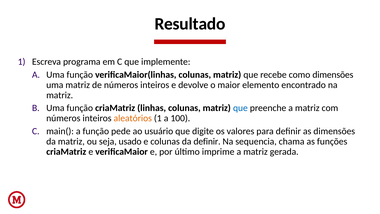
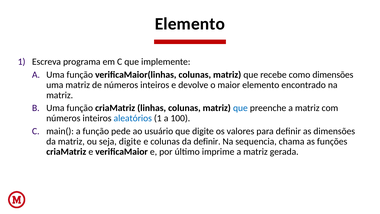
Resultado: Resultado -> Elemento (190, 24)
aleatórios colour: orange -> blue (133, 118)
seja usado: usado -> digite (130, 141)
